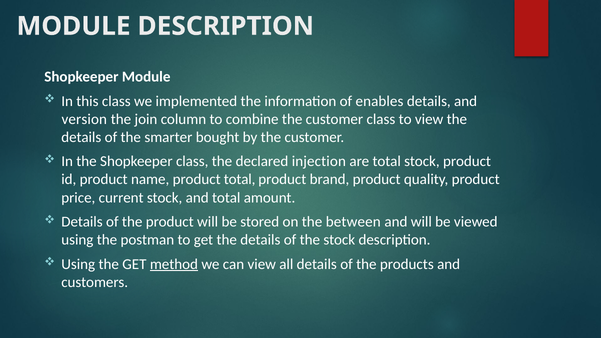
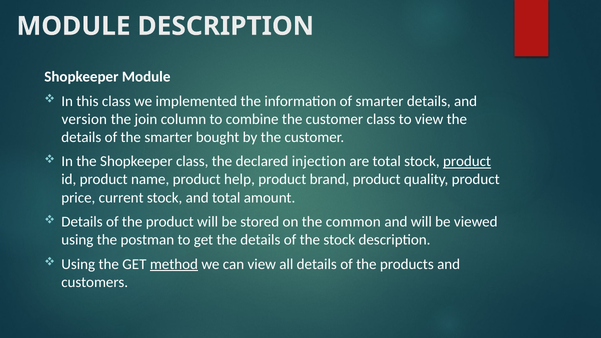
of enables: enables -> smarter (380, 101)
product underline: none -> present (467, 162)
product total: total -> help (239, 180)
between: between -> common (353, 222)
